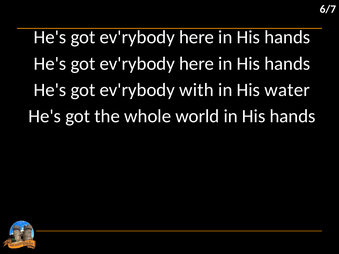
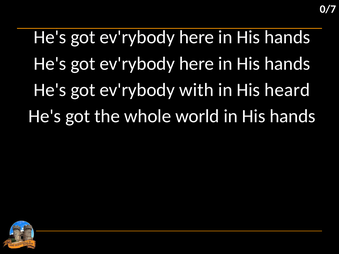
6/7: 6/7 -> 0/7 (328, 9)
water: water -> heard (287, 90)
